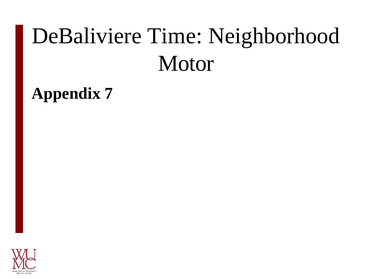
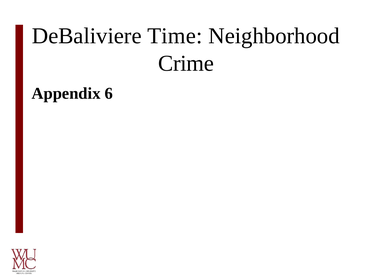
Motor: Motor -> Crime (186, 63)
7: 7 -> 6 (109, 94)
